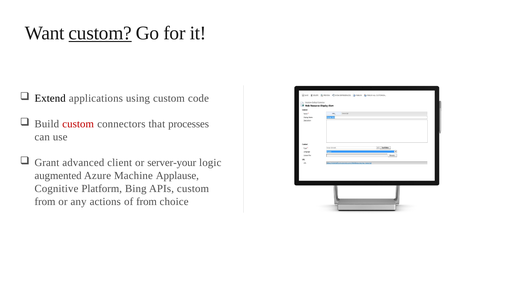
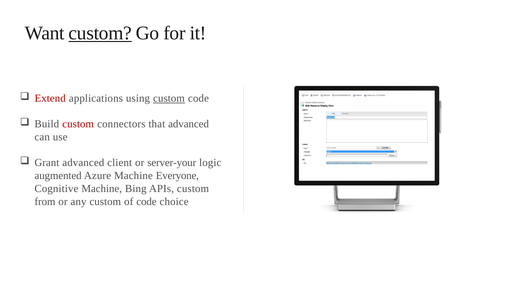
Extend colour: black -> red (50, 98)
custom underline: none -> present (169, 98)
that processes: processes -> advanced (189, 124)
Applause: Applause -> Everyone (177, 176)
Cognitive Platform: Platform -> Machine (102, 189)
any actions: actions -> custom (105, 202)
of from: from -> code (146, 202)
